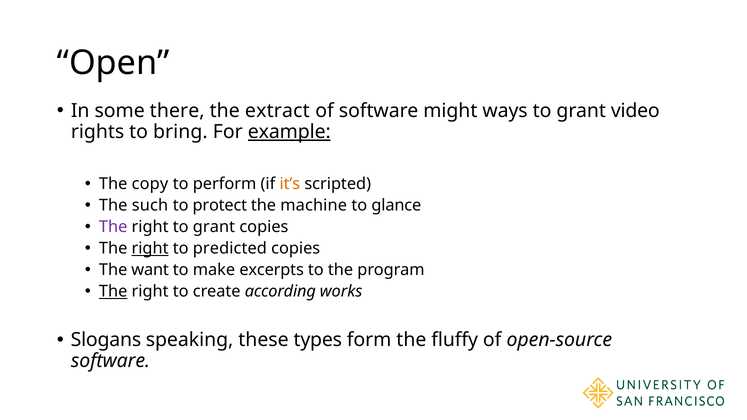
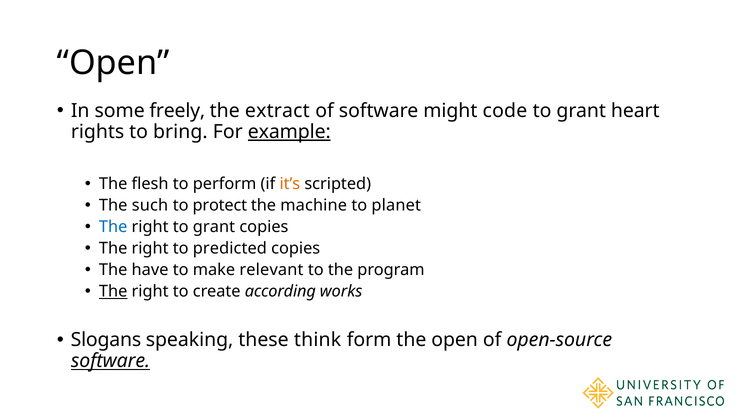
there: there -> freely (177, 111)
ways: ways -> code (505, 111)
video: video -> heart (635, 111)
copy: copy -> flesh (150, 184)
glance: glance -> planet (396, 205)
The colour: purple -> blue (113, 227)
right underline: present -> none (150, 249)
want: want -> have (150, 270)
excerpts: excerpts -> relevant (271, 270)
types: types -> think (318, 340)
the fluffy: fluffy -> open (455, 340)
software underline: none -> present (110, 361)
